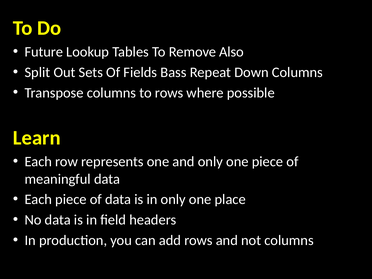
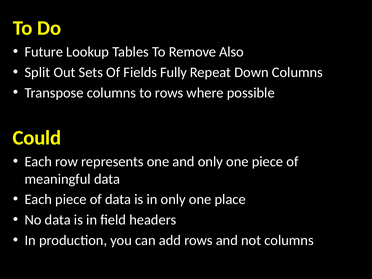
Bass: Bass -> Fully (174, 72)
Learn: Learn -> Could (37, 138)
